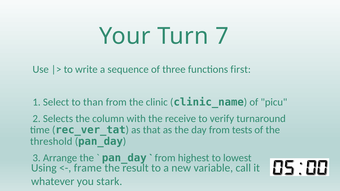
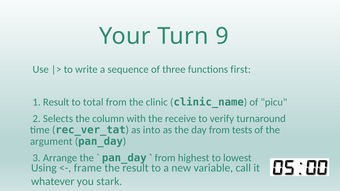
7: 7 -> 9 (222, 36)
1 Select: Select -> Result (56, 102)
than: than -> total (93, 102)
that: that -> into (152, 130)
threshold: threshold -> argument (51, 142)
